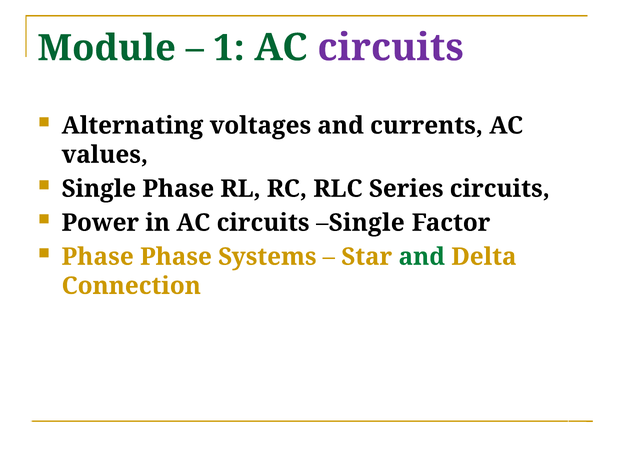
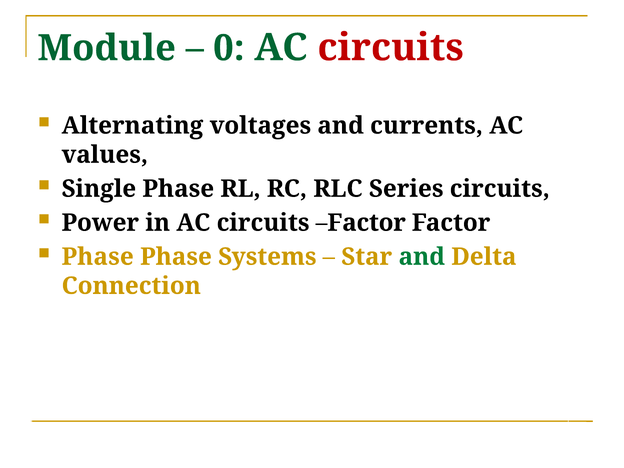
1: 1 -> 0 (229, 48)
circuits colour: purple -> red (391, 48)
circuits Single: Single -> Factor (361, 223)
